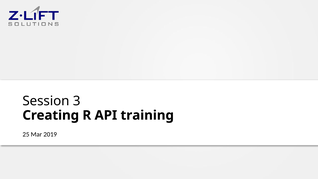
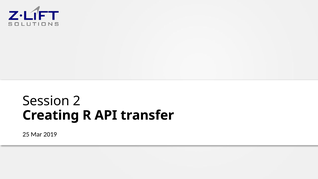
3: 3 -> 2 (77, 101)
training: training -> transfer (147, 115)
